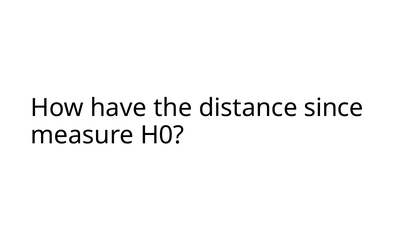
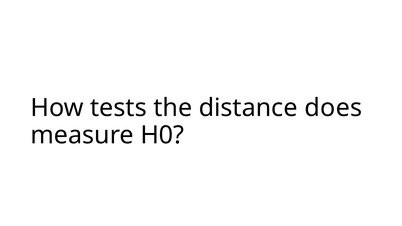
have: have -> tests (118, 108)
since: since -> does (333, 108)
